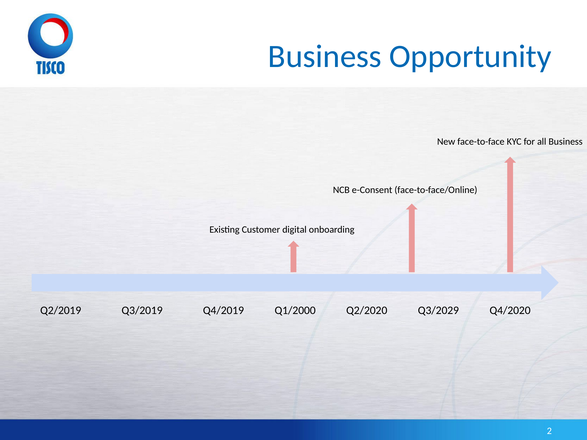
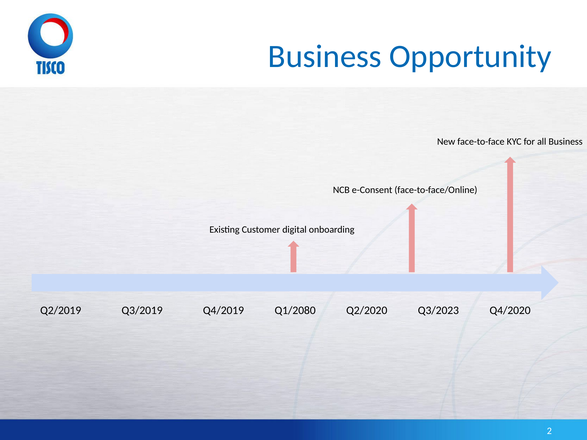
Q1/2000: Q1/2000 -> Q1/2080 (295, 311)
Q3/2029: Q3/2029 -> Q3/2023 (438, 311)
